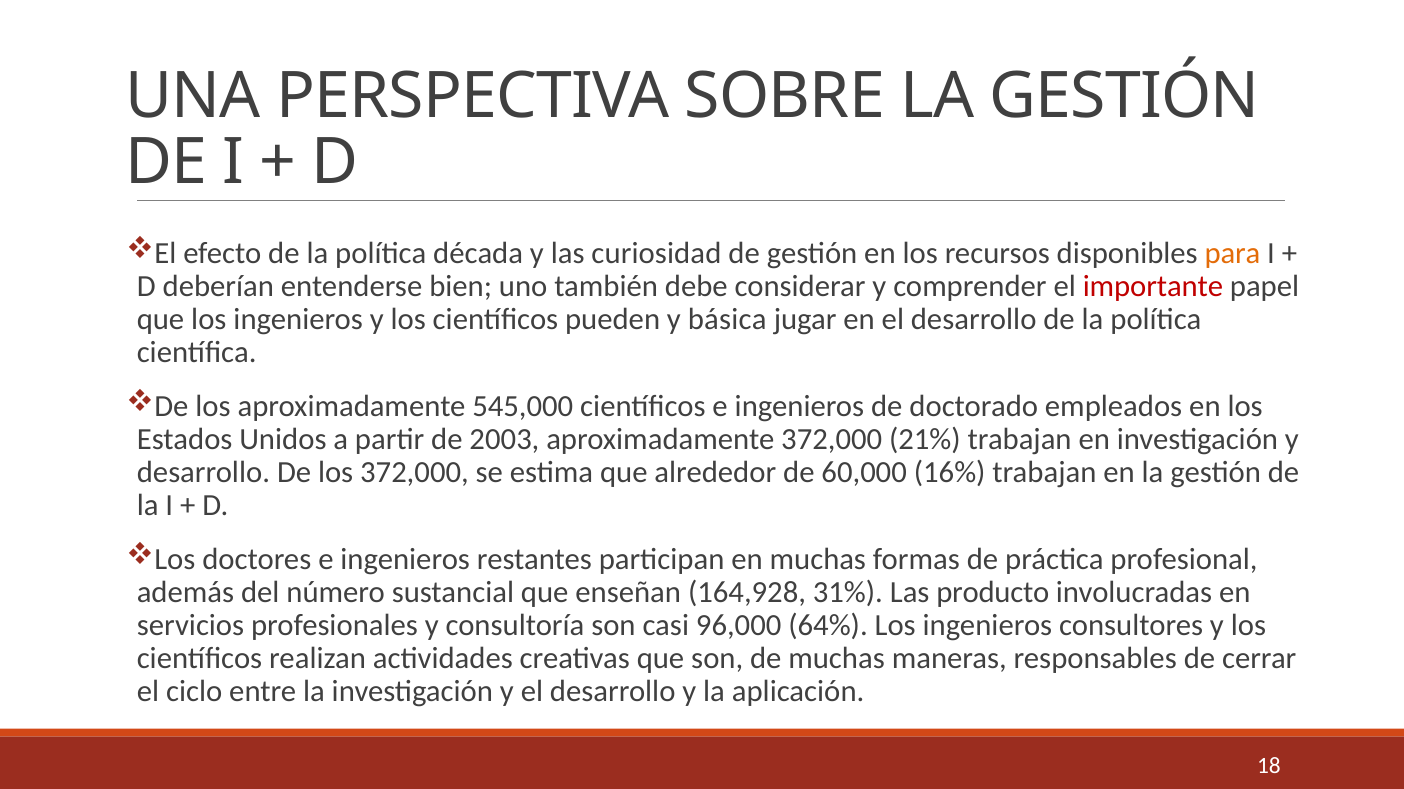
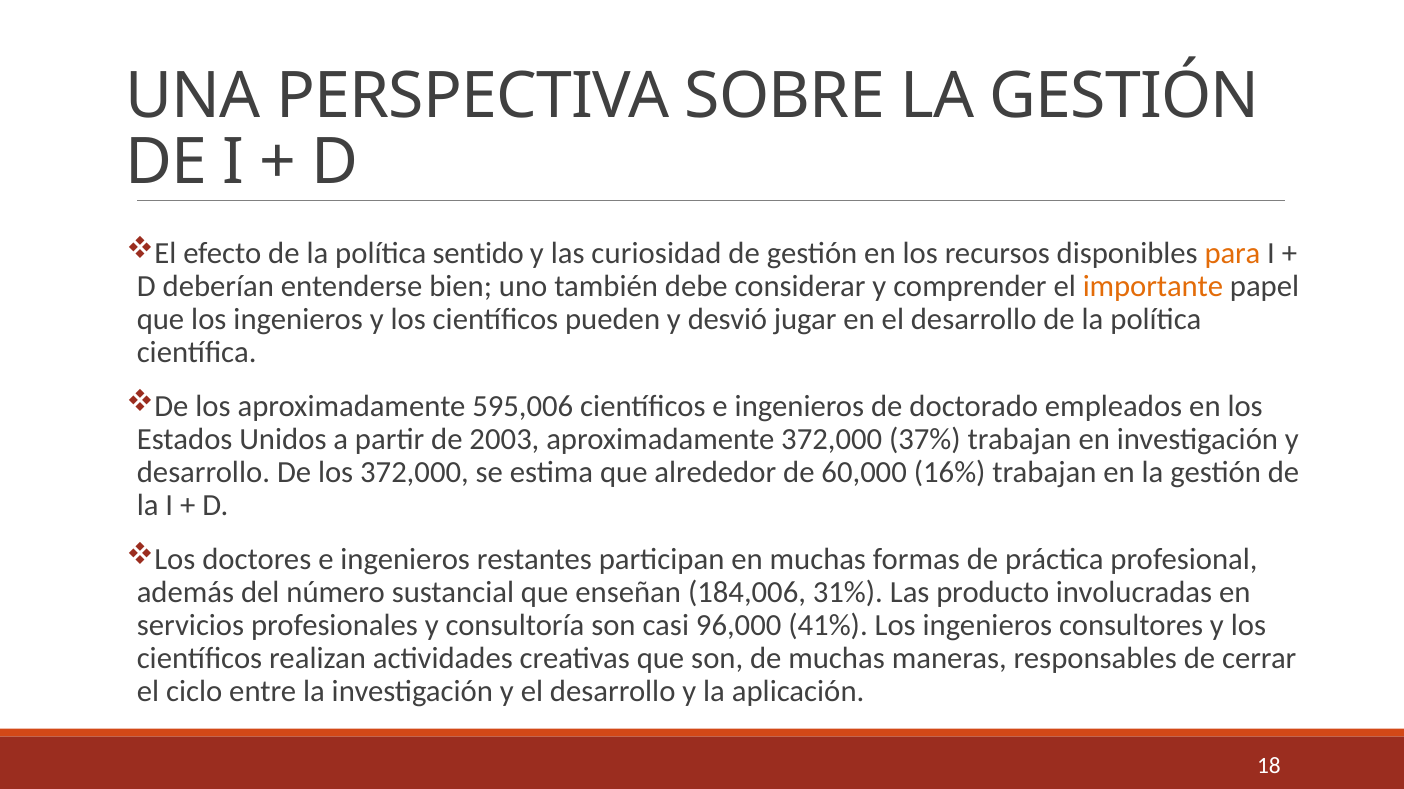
década: década -> sentido (478, 253)
importante colour: red -> orange (1153, 286)
básica: básica -> desvió (727, 320)
545,000: 545,000 -> 595,006 (523, 406)
21%: 21% -> 37% (925, 440)
164,928: 164,928 -> 184,006 (747, 593)
64%: 64% -> 41% (828, 626)
